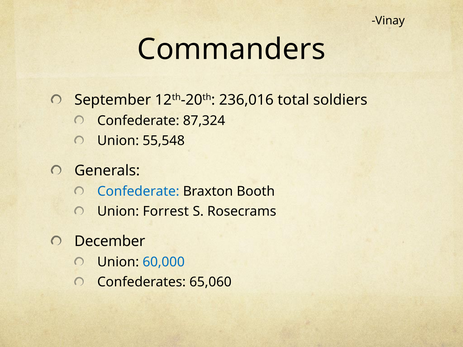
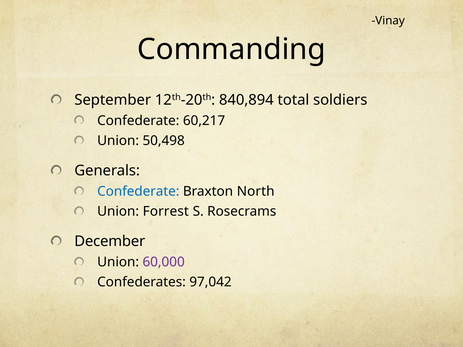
Commanders: Commanders -> Commanding (232, 50)
236,016: 236,016 -> 840,894 (246, 100)
87,324: 87,324 -> 60,217 (204, 121)
55,548: 55,548 -> 50,498 (164, 141)
Booth: Booth -> North (256, 192)
60,000 colour: blue -> purple (164, 262)
65,060: 65,060 -> 97,042 (210, 282)
